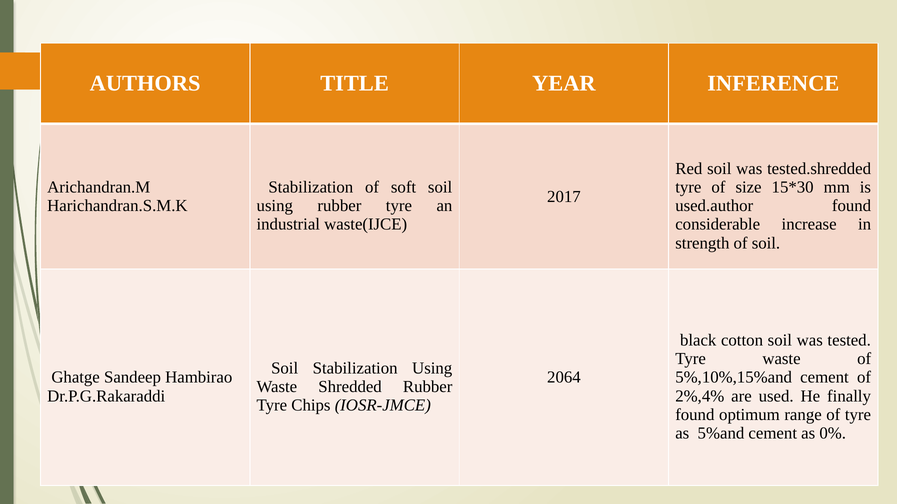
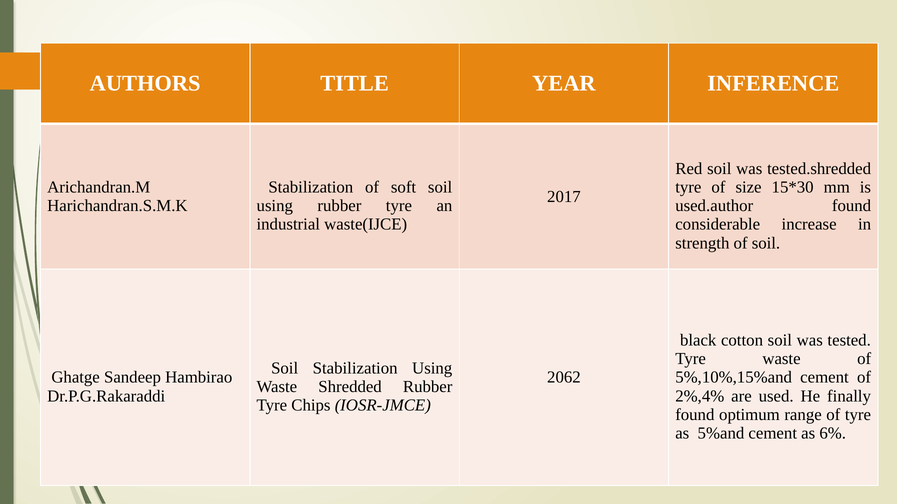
2064: 2064 -> 2062 (564, 378)
0%: 0% -> 6% (833, 434)
